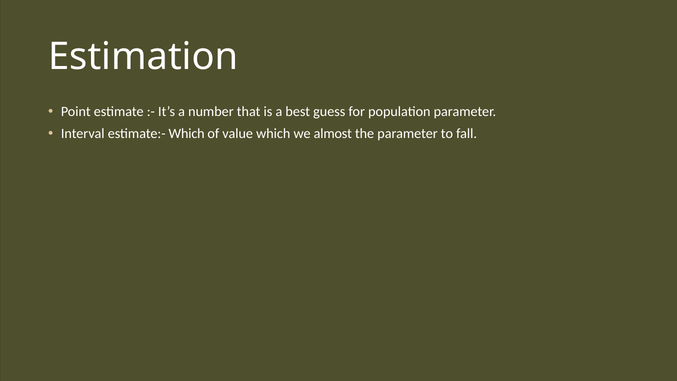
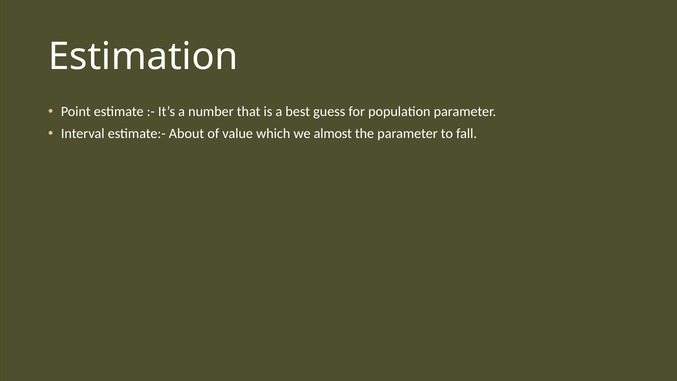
estimate:- Which: Which -> About (187, 134)
